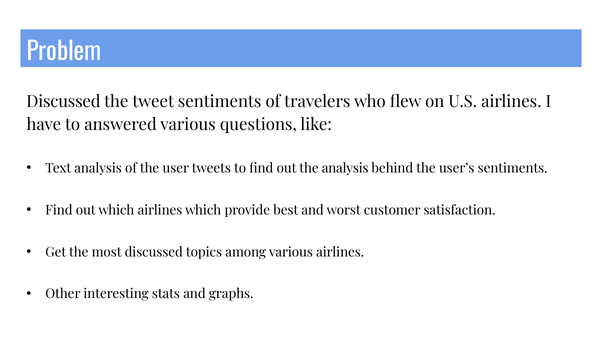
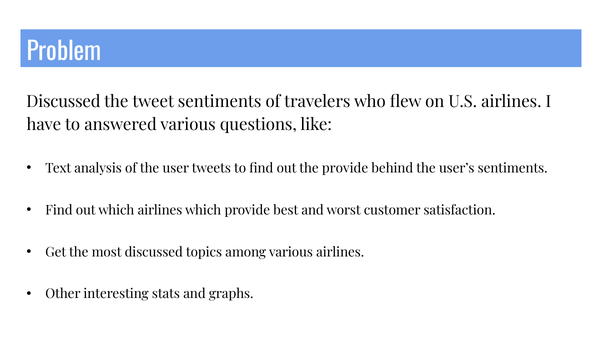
the analysis: analysis -> provide (345, 168)
